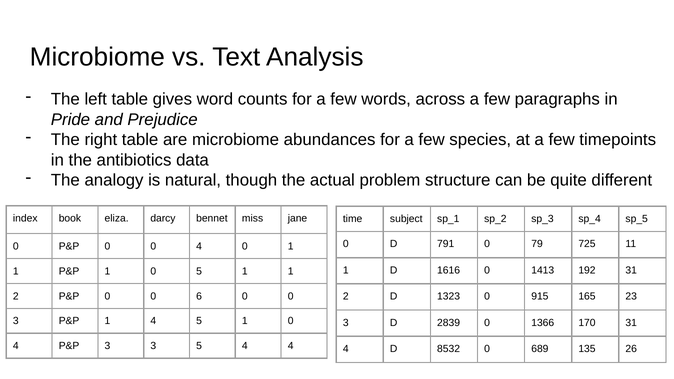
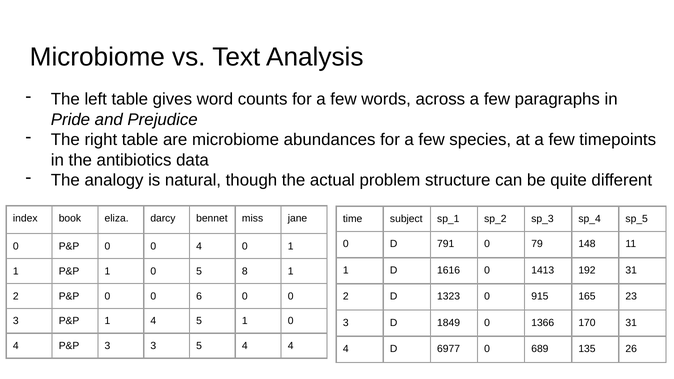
725: 725 -> 148 (587, 244)
0 5 1: 1 -> 8 (245, 271)
2839: 2839 -> 1849 (449, 323)
8532: 8532 -> 6977 (449, 349)
